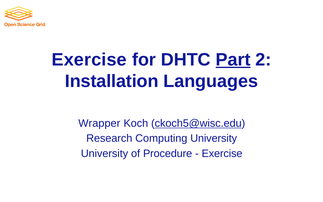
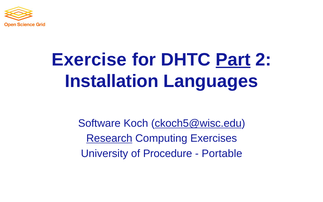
Wrapper: Wrapper -> Software (99, 123)
Research underline: none -> present (109, 138)
Computing University: University -> Exercises (214, 138)
Exercise: Exercise -> Portable (222, 153)
